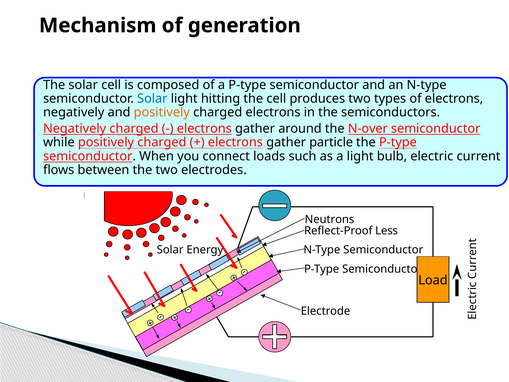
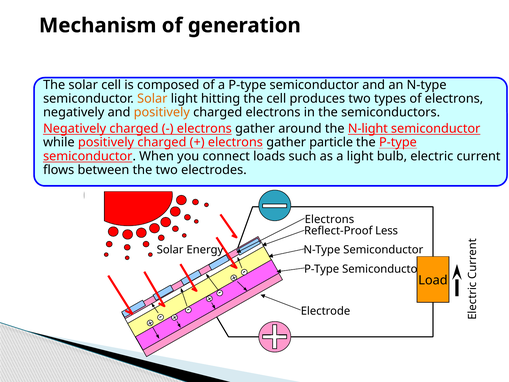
Solar colour: blue -> orange (152, 99)
N-over: N-over -> N-light (368, 129)
Neutrons: Neutrons -> Electrons (329, 219)
